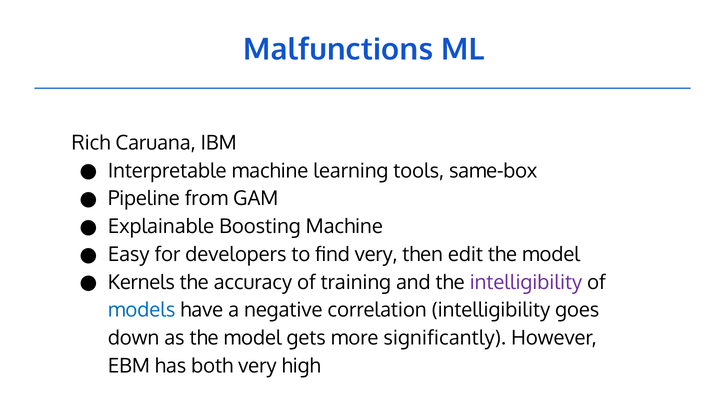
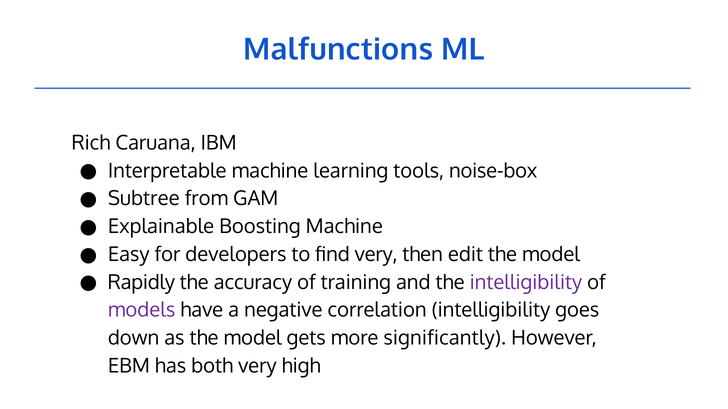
same-box: same-box -> noise-box (493, 171)
Pipeline: Pipeline -> Subtree (144, 199)
Kernels: Kernels -> Rapidly (141, 283)
models colour: blue -> purple (142, 311)
